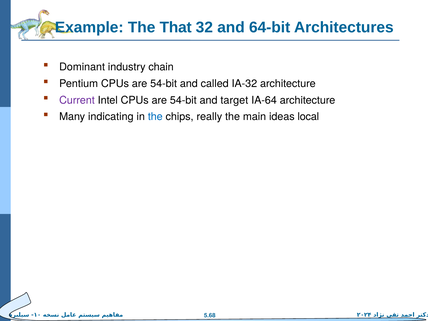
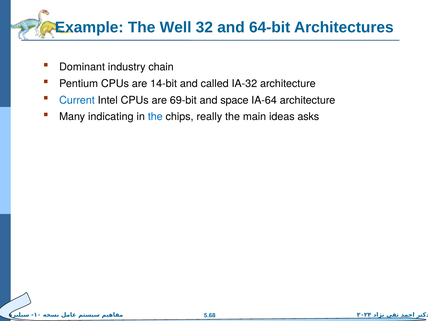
That: That -> Well (176, 27)
Pentium CPUs are 54-bit: 54-bit -> 14-bit (164, 84)
Current colour: purple -> blue (77, 100)
Intel CPUs are 54-bit: 54-bit -> 69-bit (183, 100)
target: target -> space (234, 100)
local: local -> asks (308, 117)
